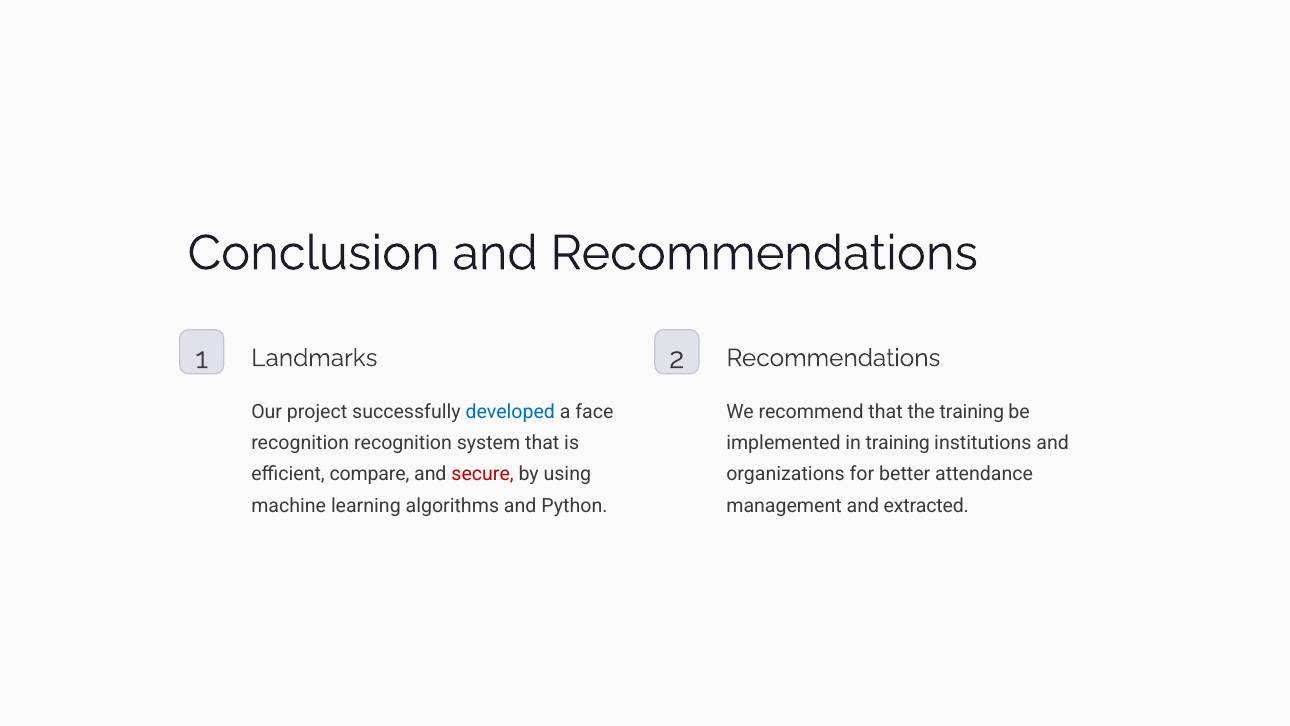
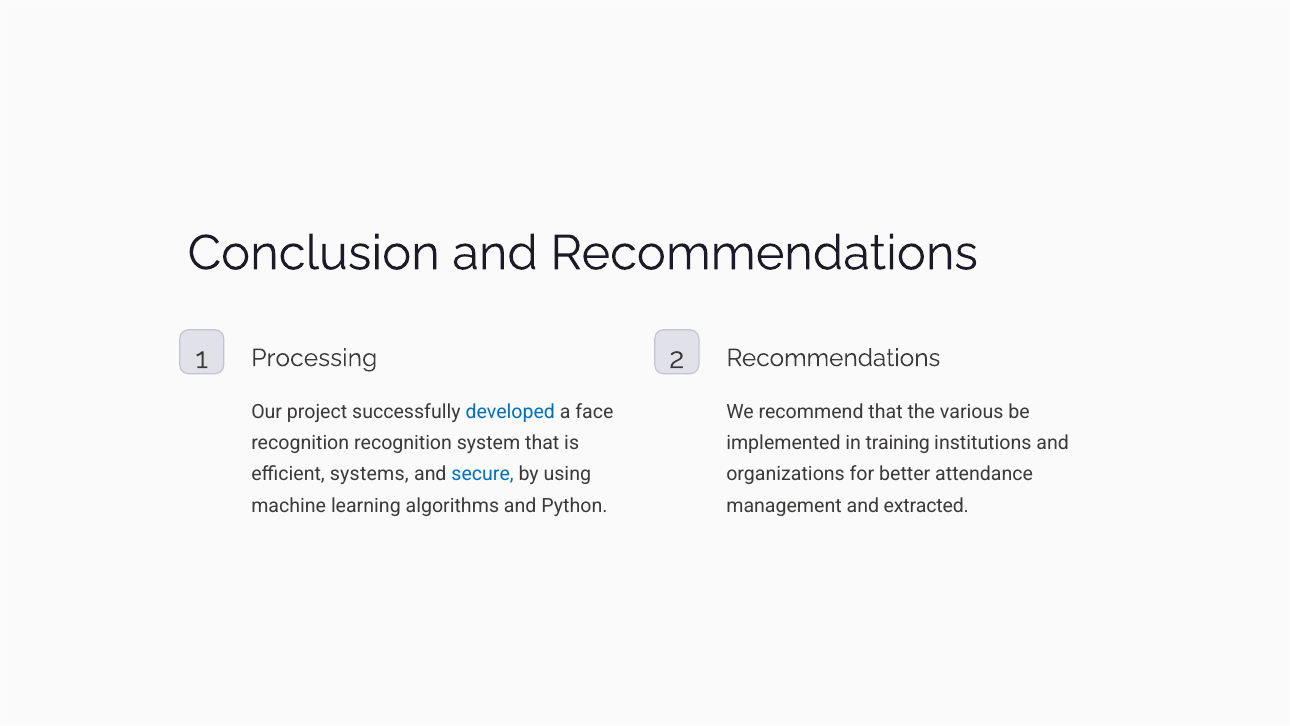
Landmarks: Landmarks -> Processing (314, 358)
the training: training -> various (972, 411)
compare: compare -> systems (369, 474)
secure colour: red -> blue (483, 474)
